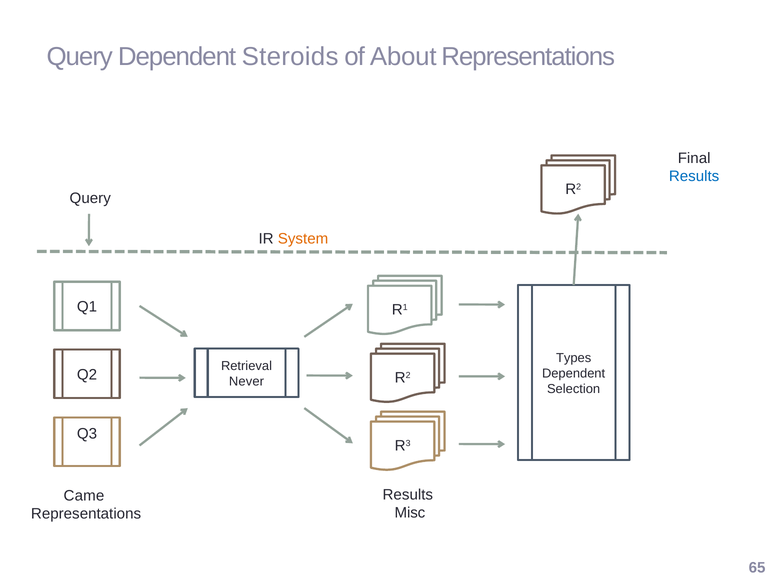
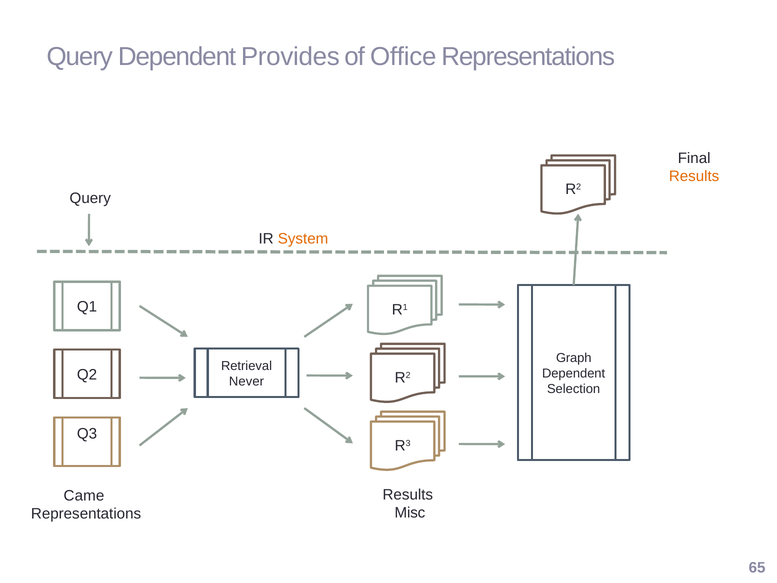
Steroids: Steroids -> Provides (290, 57)
About: About -> Office (403, 57)
Results colour: blue -> orange (694, 176)
Types: Types -> Graph (574, 358)
